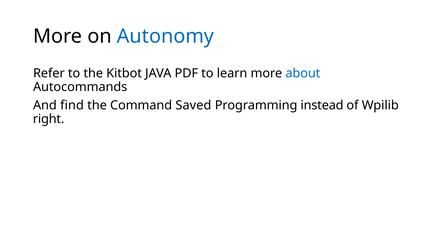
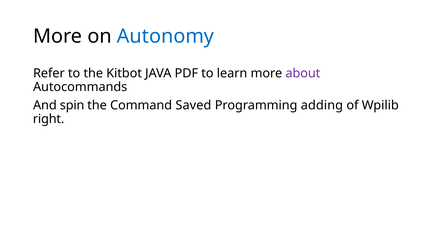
about colour: blue -> purple (303, 73)
find: find -> spin (72, 105)
instead: instead -> adding (322, 105)
